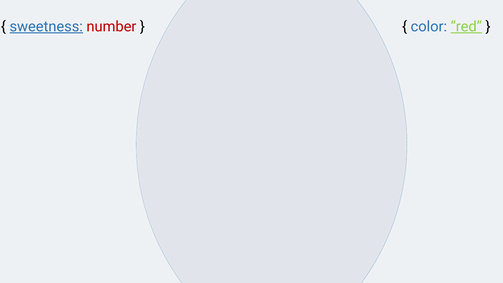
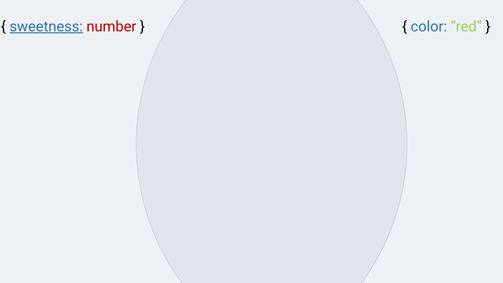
red underline: present -> none (466, 27)
